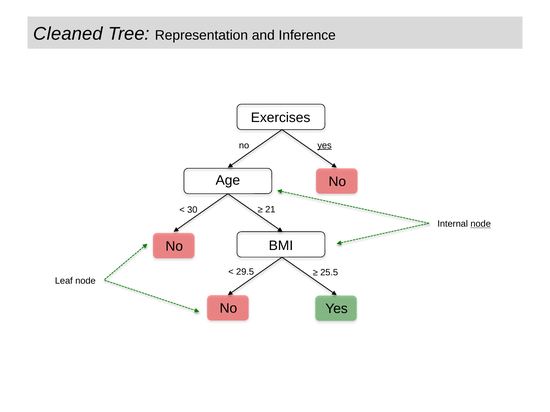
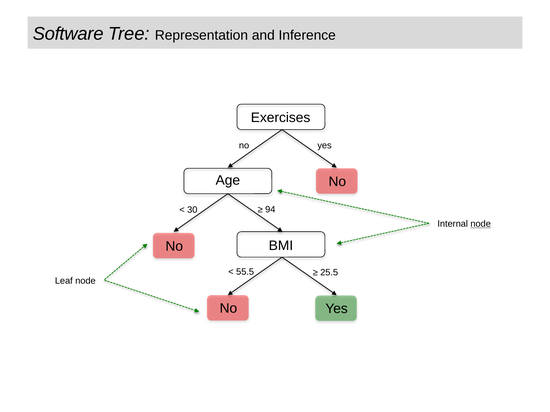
Cleaned: Cleaned -> Software (68, 34)
yes underline: present -> none (325, 146)
21: 21 -> 94 (270, 210)
29.5: 29.5 -> 55.5 (245, 272)
